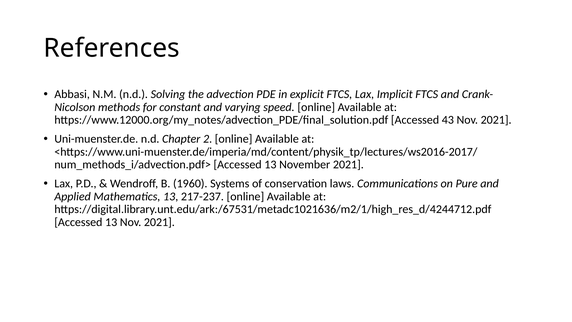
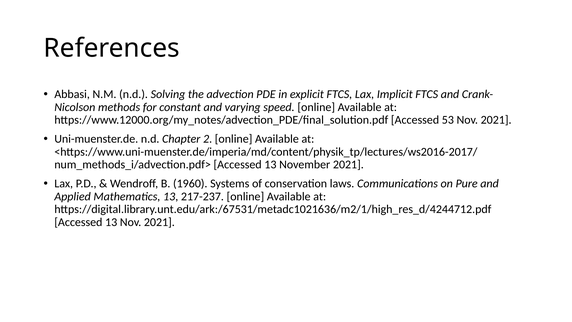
43: 43 -> 53 (448, 120)
